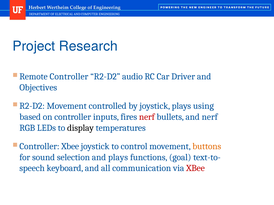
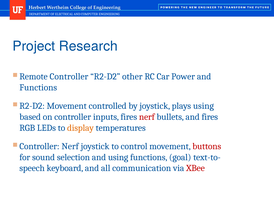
audio: audio -> other (132, 77)
Driver: Driver -> Power (183, 77)
Objectives: Objectives -> Functions (38, 88)
and nerf: nerf -> fires (210, 117)
display colour: black -> orange (80, 128)
Xbee: Xbee -> Nerf (70, 147)
buttons colour: orange -> red (207, 147)
and plays: plays -> using (118, 158)
